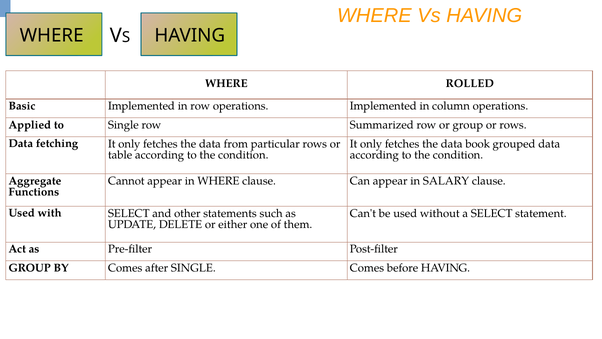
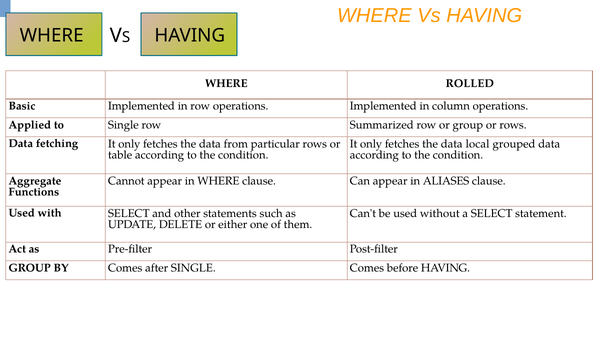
book: book -> local (478, 144)
SALARY: SALARY -> ALIASES (446, 181)
